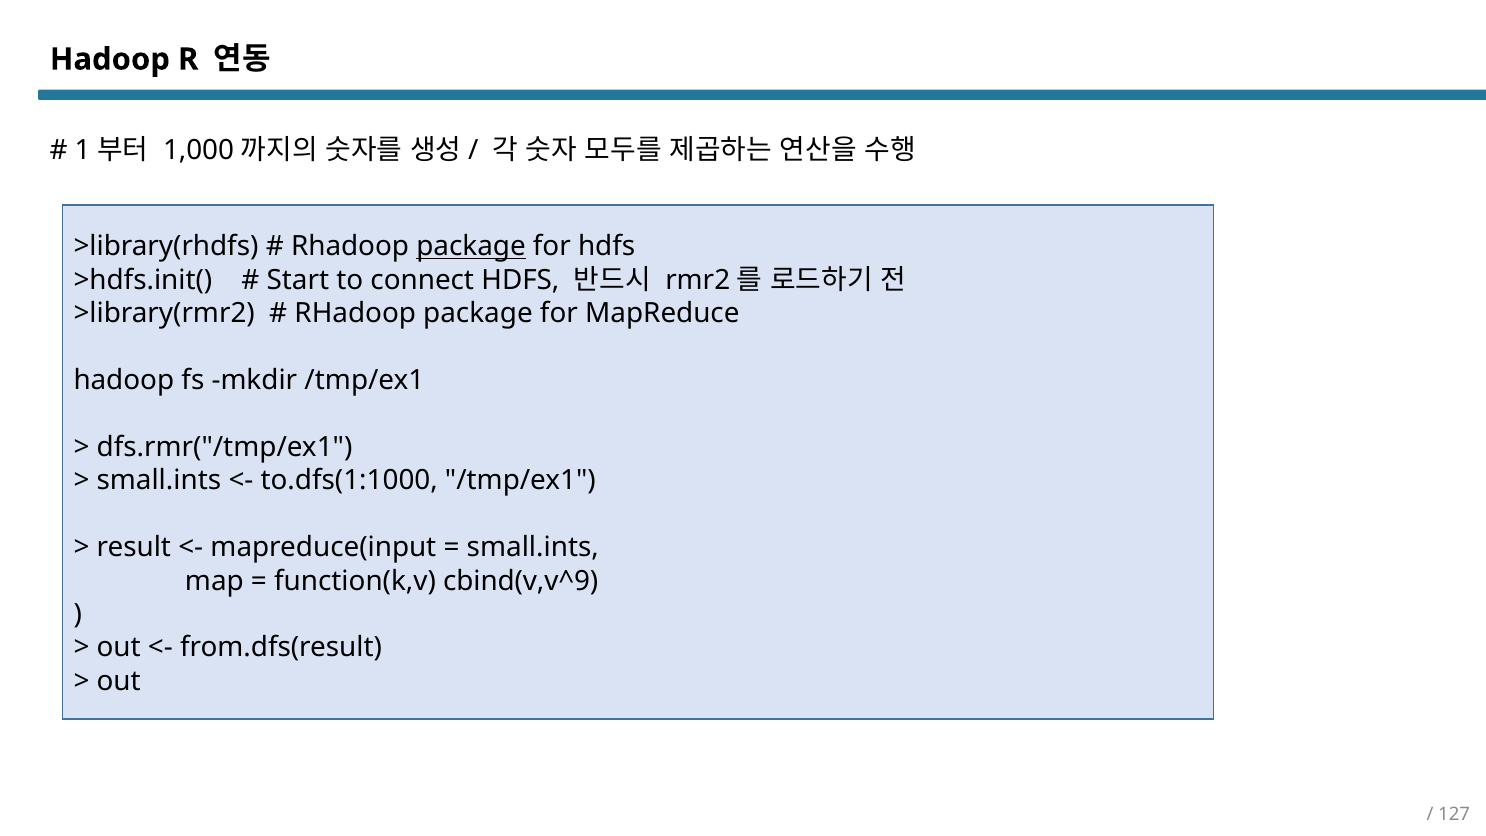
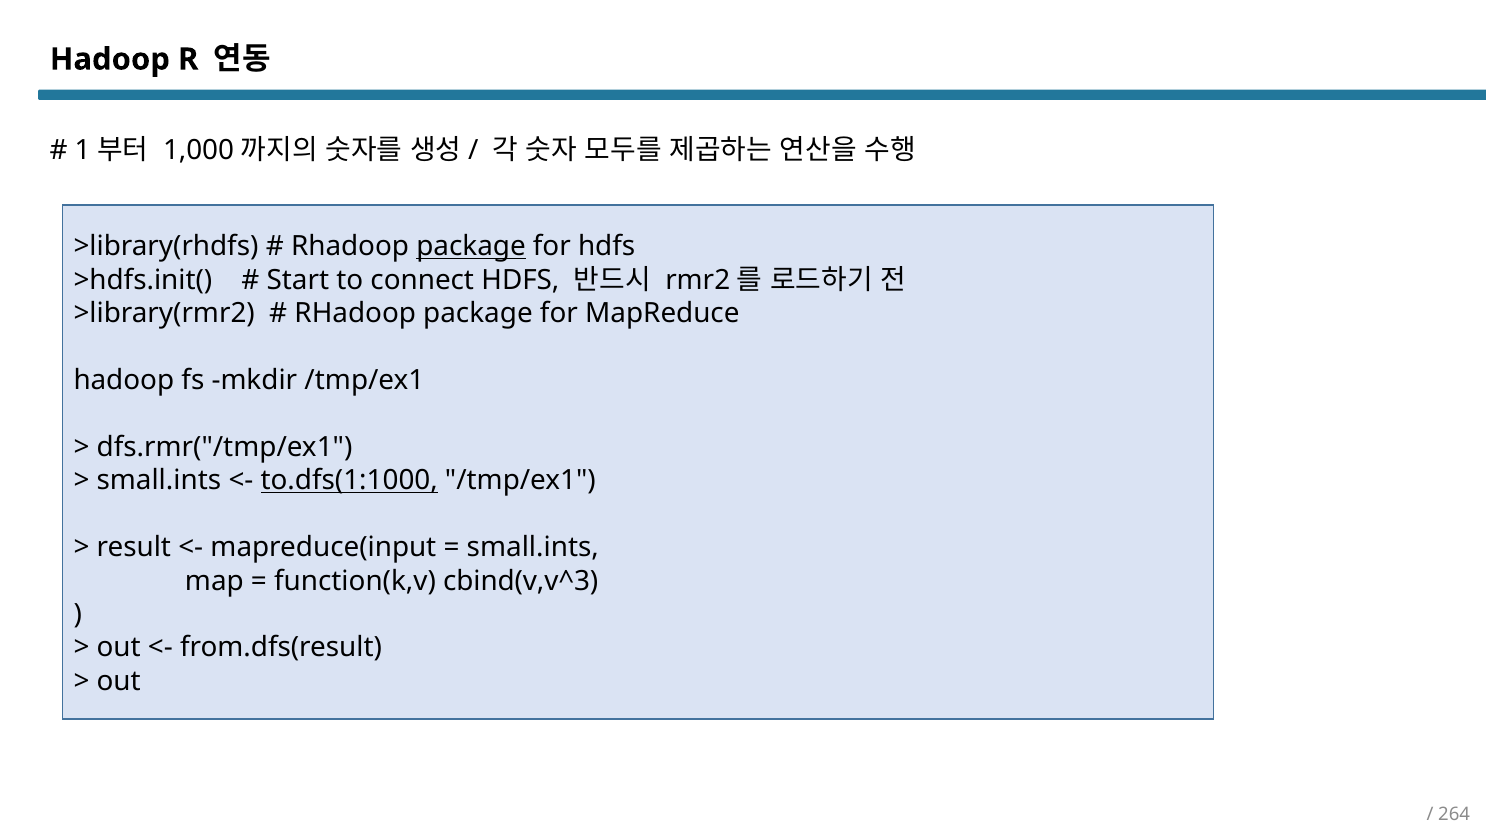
to.dfs(1:1000 underline: none -> present (349, 480)
cbind(v,v^9: cbind(v,v^9 -> cbind(v,v^3 (521, 581)
127: 127 -> 264 (1454, 814)
